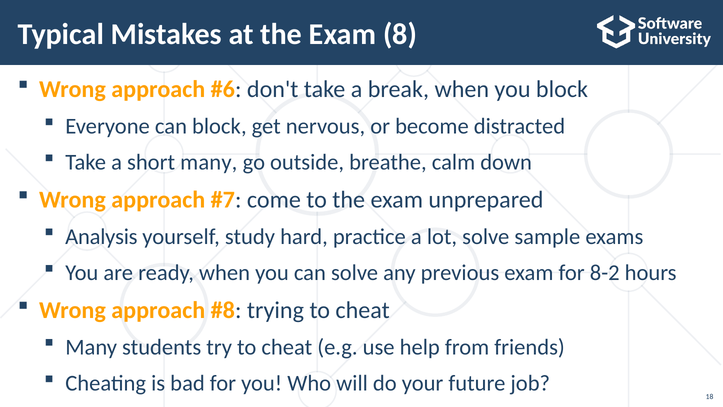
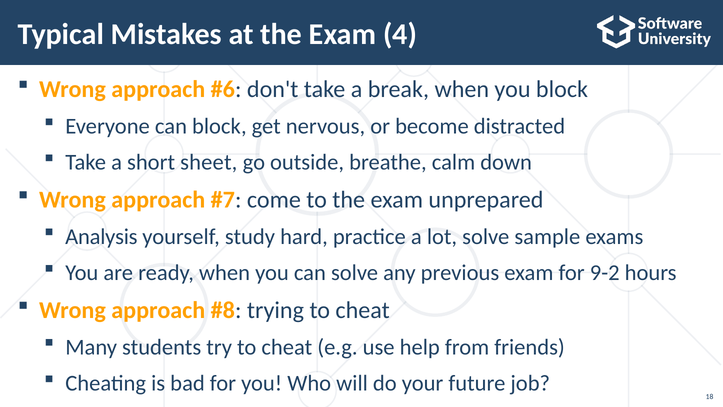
8: 8 -> 4 (400, 34)
short many: many -> sheet (209, 162)
8-2: 8-2 -> 9-2 (605, 273)
